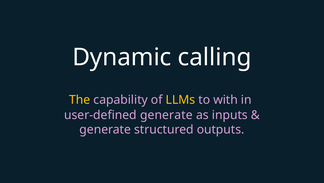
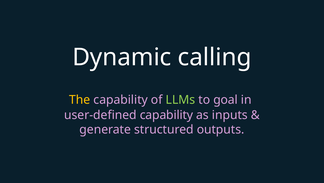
LLMs colour: yellow -> light green (180, 99)
with: with -> goal (226, 99)
user-defined generate: generate -> capability (166, 115)
